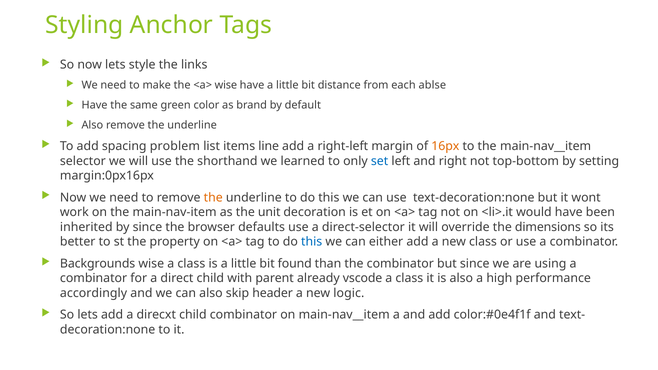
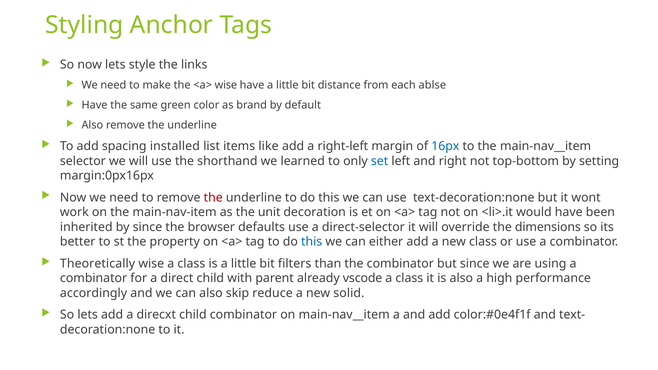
problem: problem -> installed (175, 146)
line: line -> like (269, 146)
16px colour: orange -> blue (445, 146)
the colour: orange -> red (213, 198)
Backgrounds: Backgrounds -> Theoretically (98, 264)
found: found -> filters (295, 264)
header: header -> reduce (273, 293)
logic: logic -> solid (349, 293)
